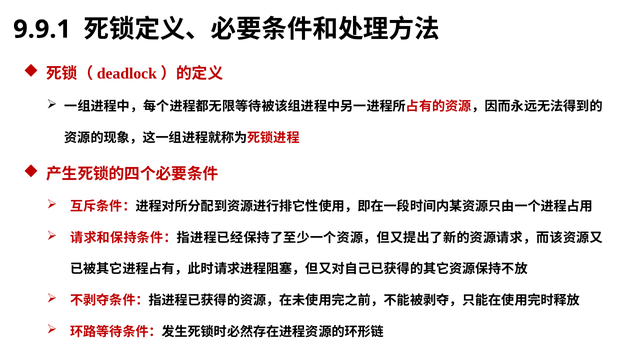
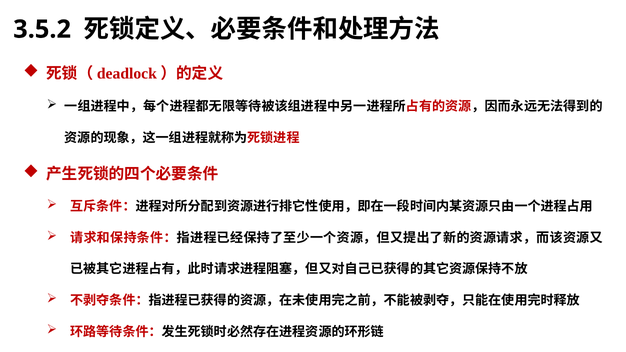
9.9.1: 9.9.1 -> 3.5.2 (42, 29)
